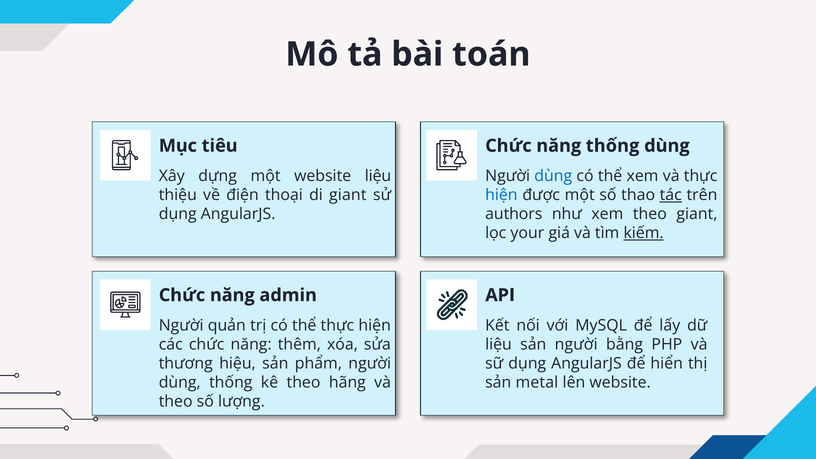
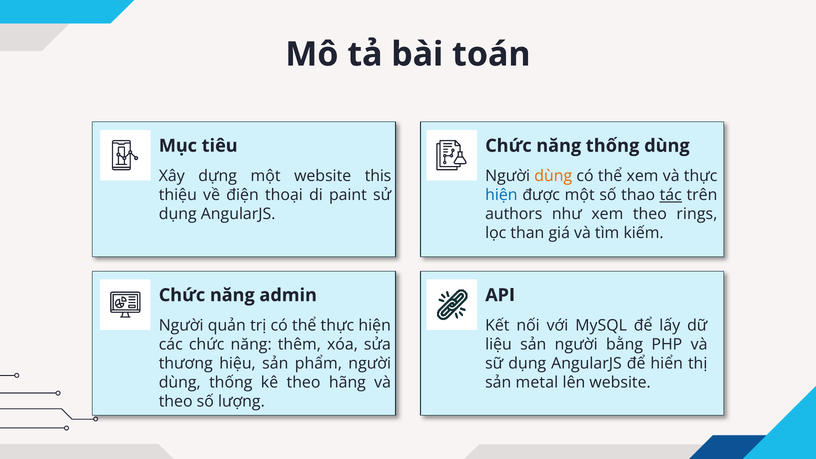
website liệu: liệu -> this (378, 176)
dùng colour: blue -> orange (553, 176)
di giant: giant -> paint (348, 195)
theo giant: giant -> rings (697, 214)
your: your -> than (527, 233)
kiếm underline: present -> none (644, 233)
